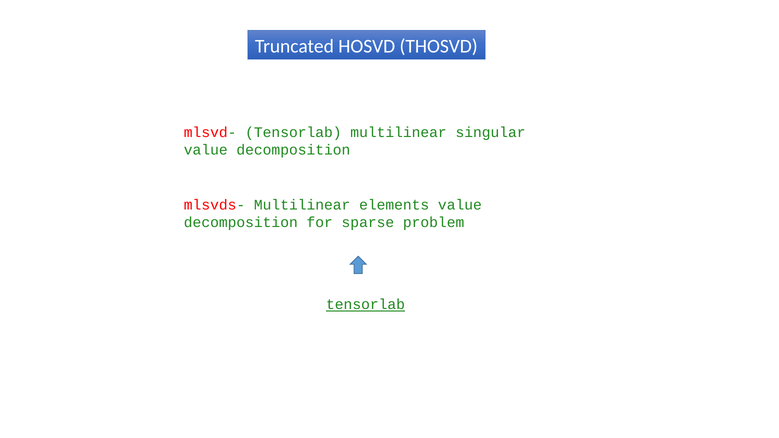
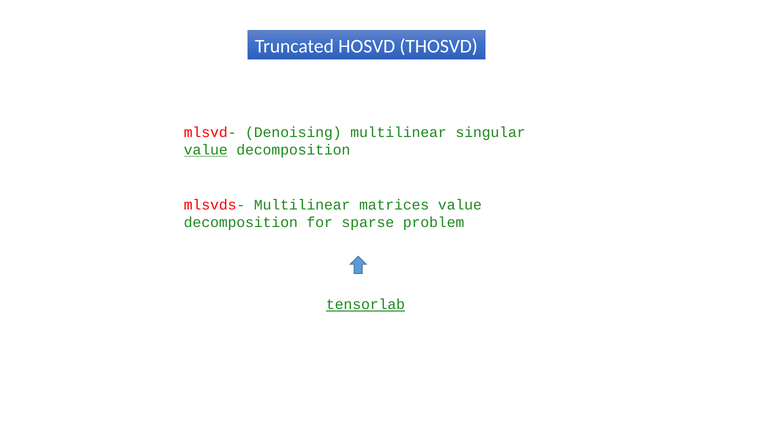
mlsvd- Tensorlab: Tensorlab -> Denoising (293, 132)
value underline: none -> present (206, 150)
elements: elements -> matrices (394, 205)
